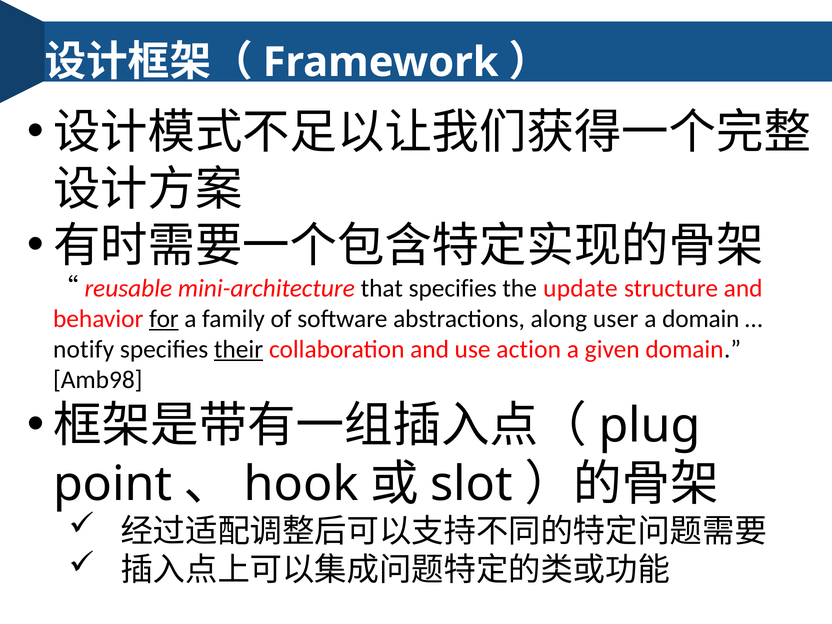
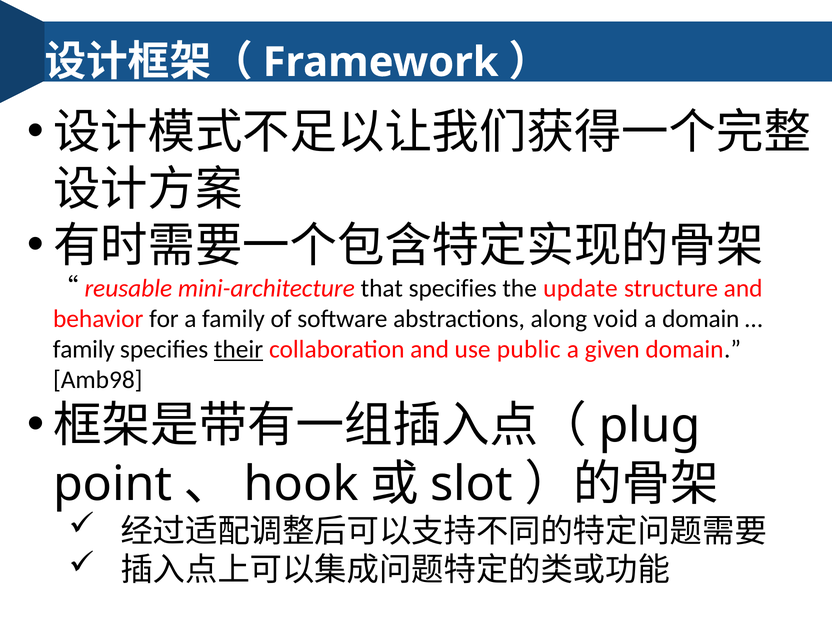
for underline: present -> none (164, 319)
user: user -> void (616, 319)
notify: notify -> family (84, 349)
action: action -> public (529, 349)
